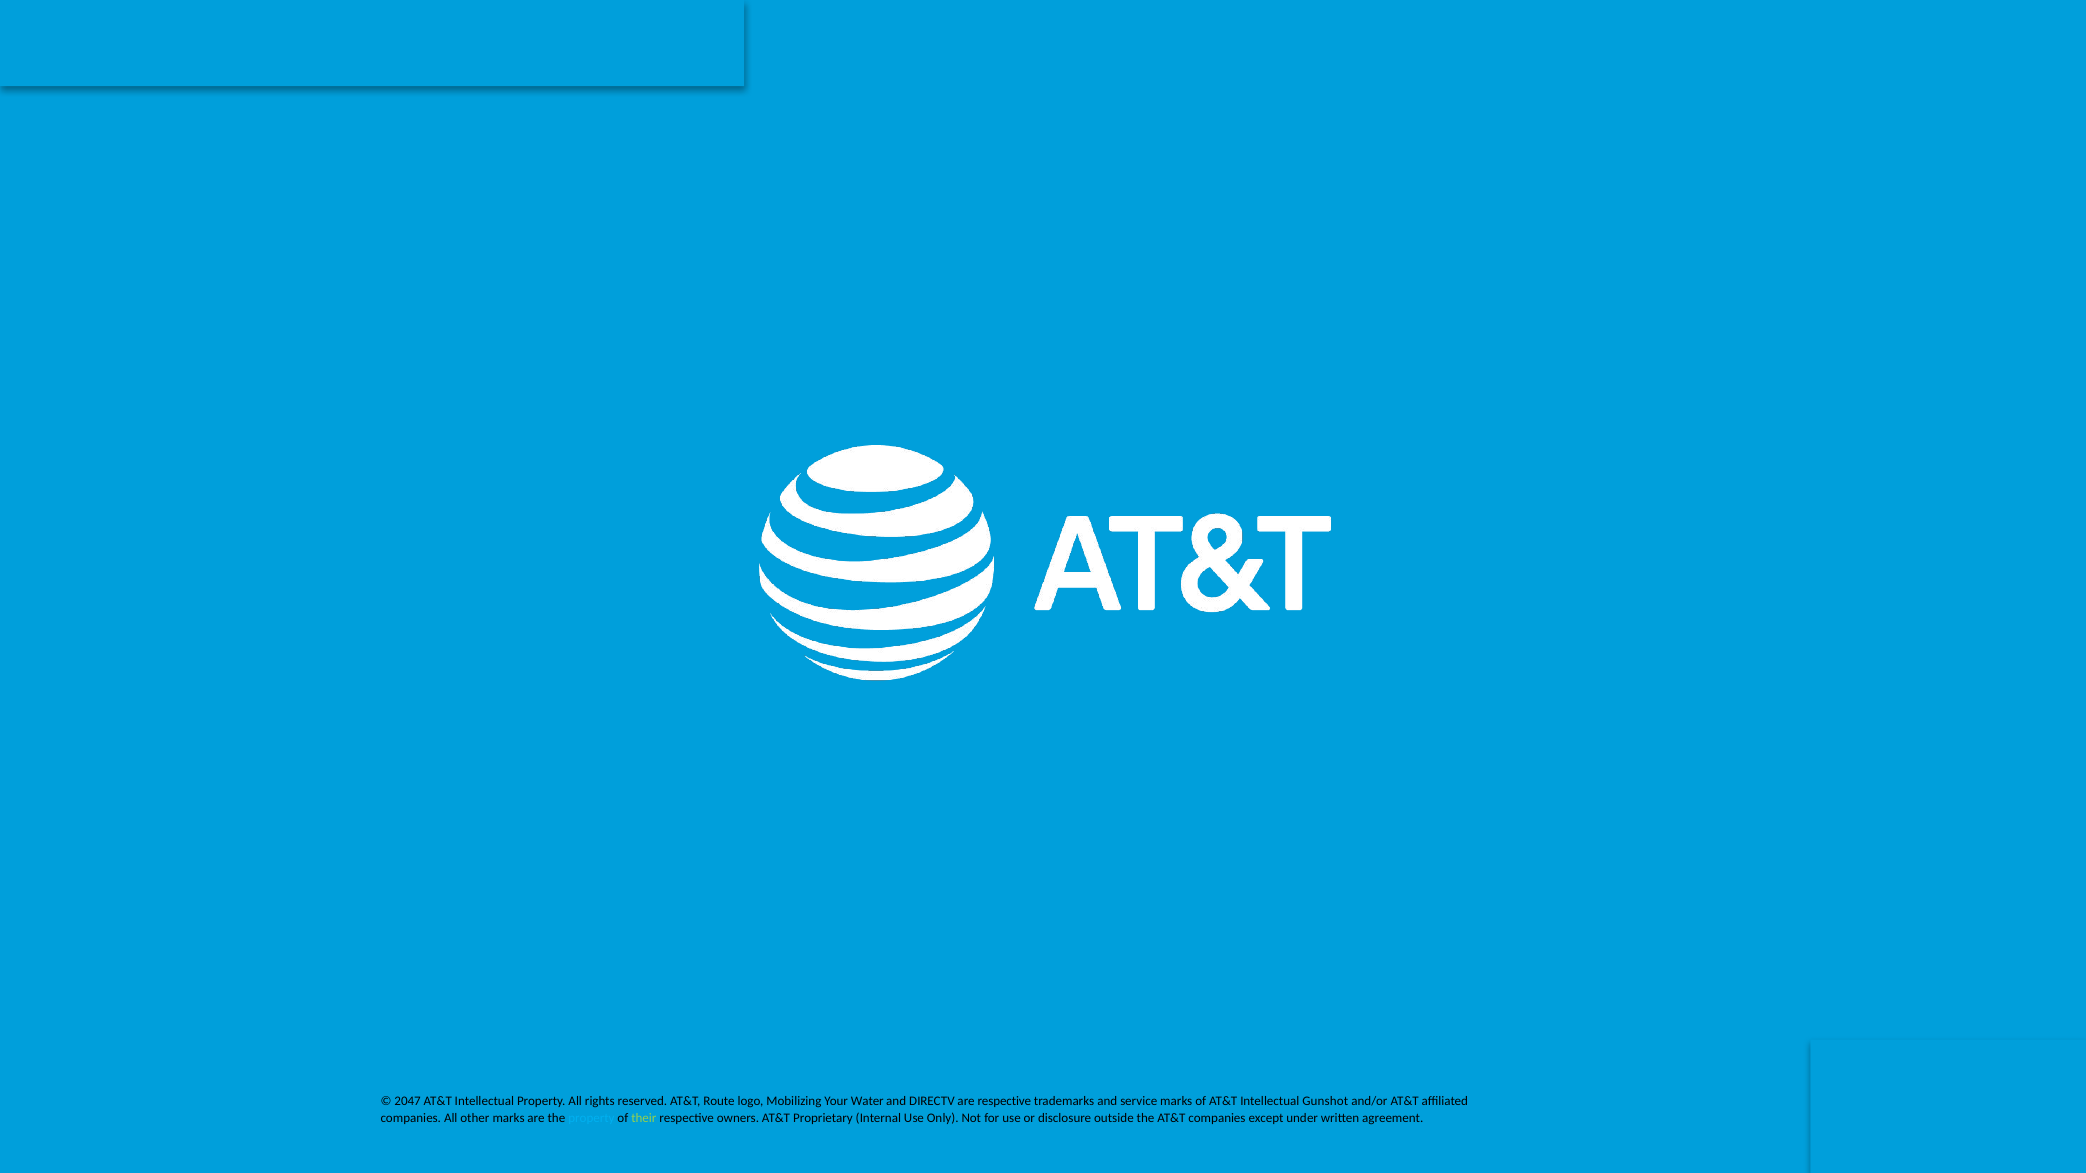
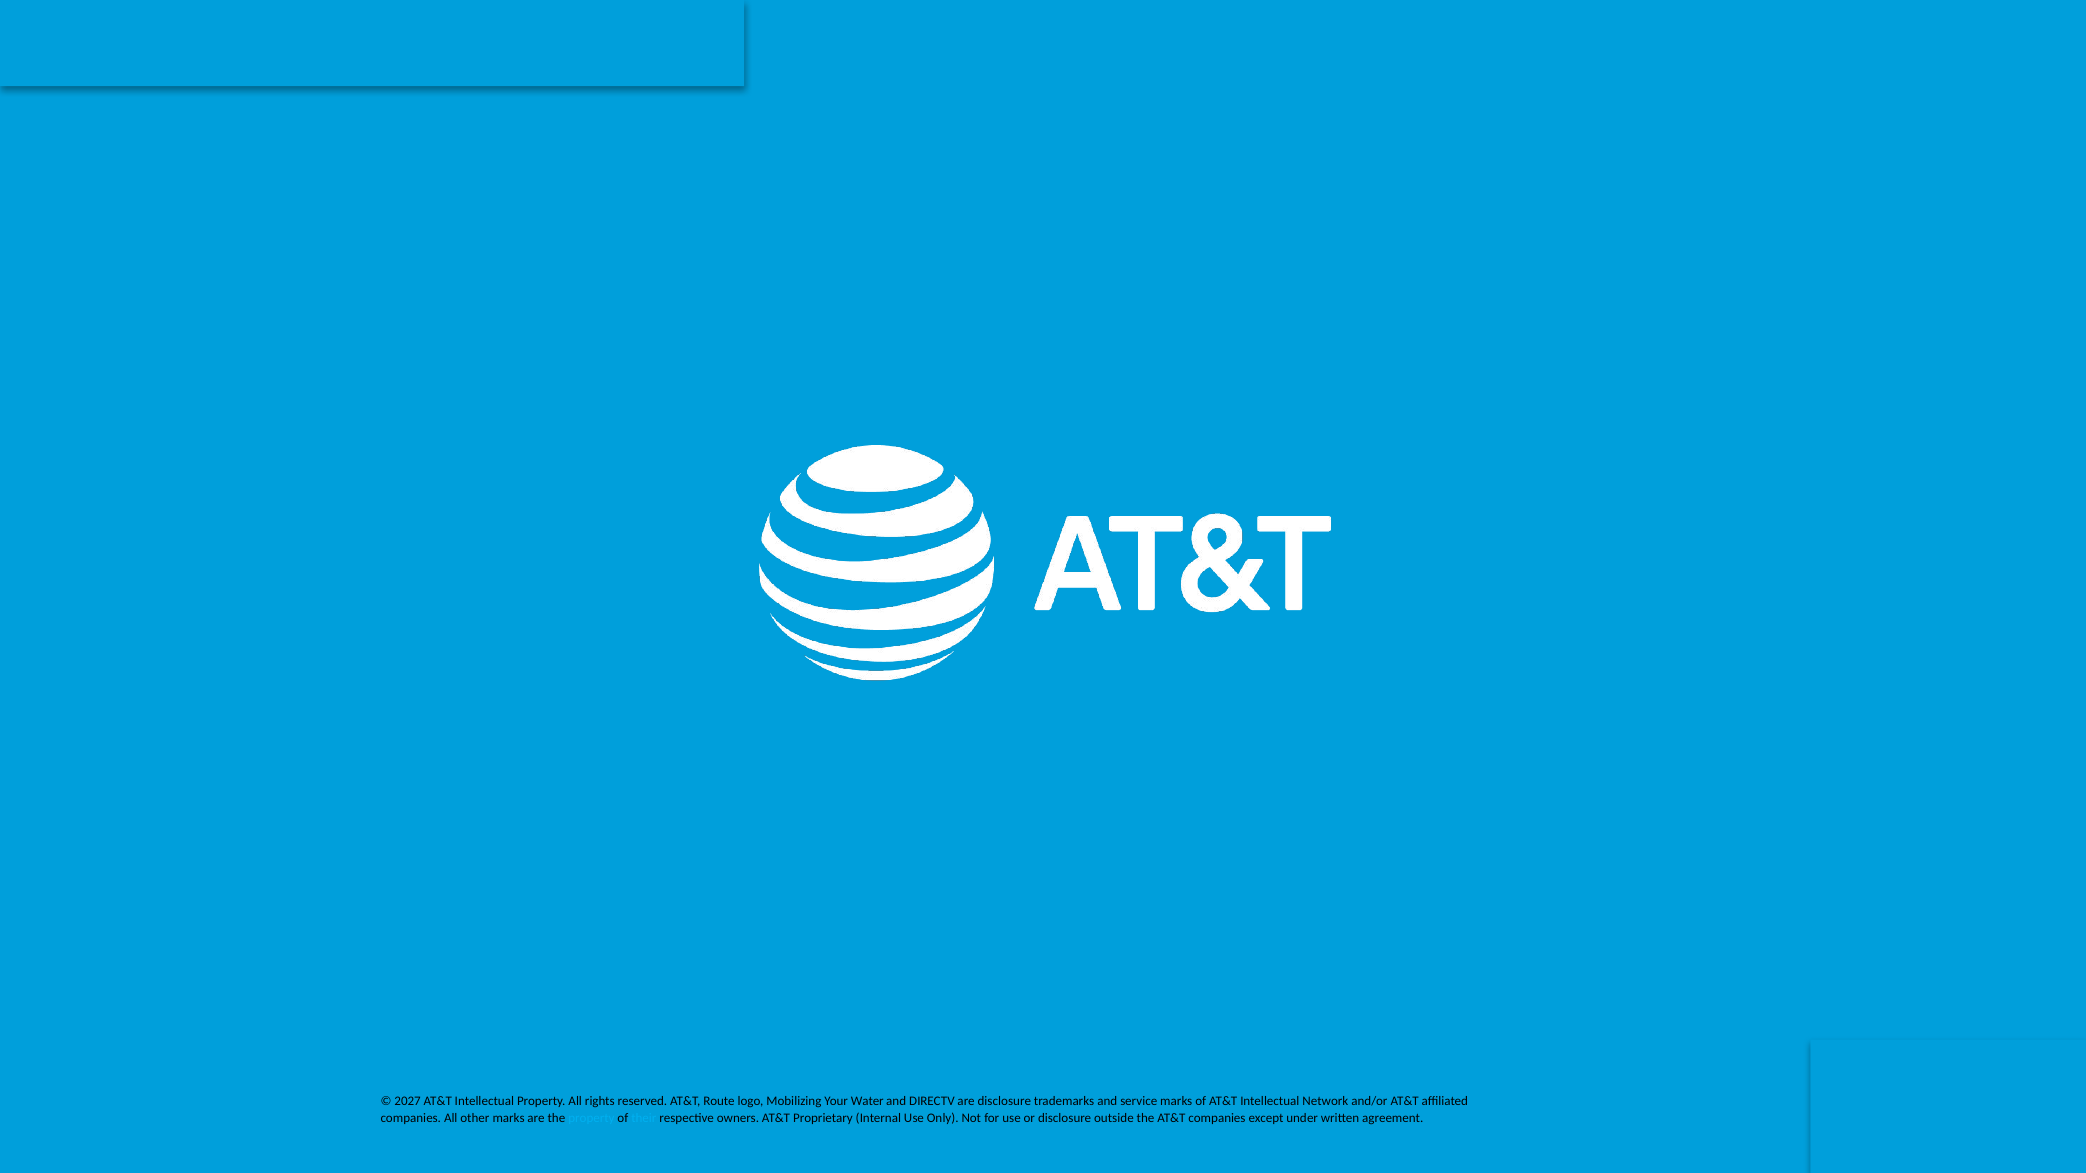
2047: 2047 -> 2027 (408, 1102)
are respective: respective -> disclosure (1004, 1102)
Gunshot: Gunshot -> Network (1325, 1102)
their colour: light green -> light blue (644, 1118)
